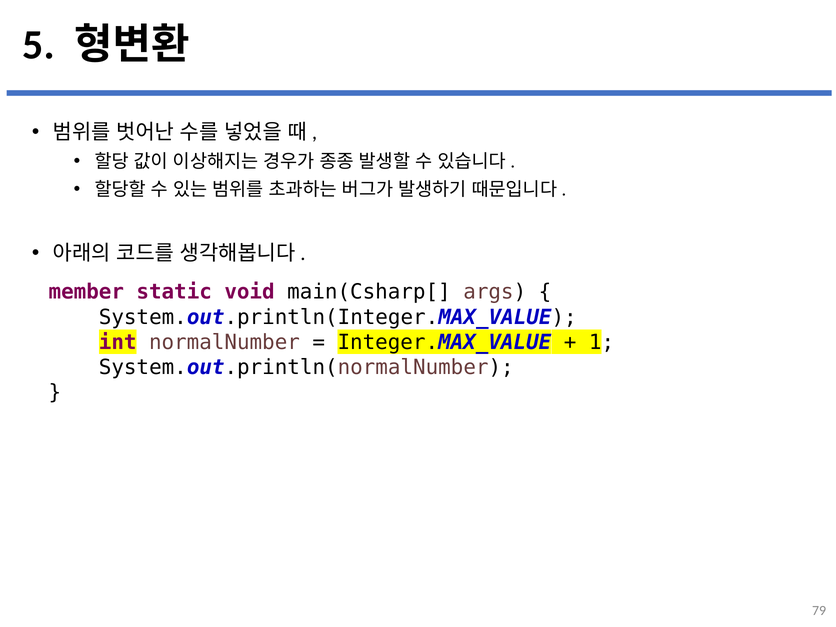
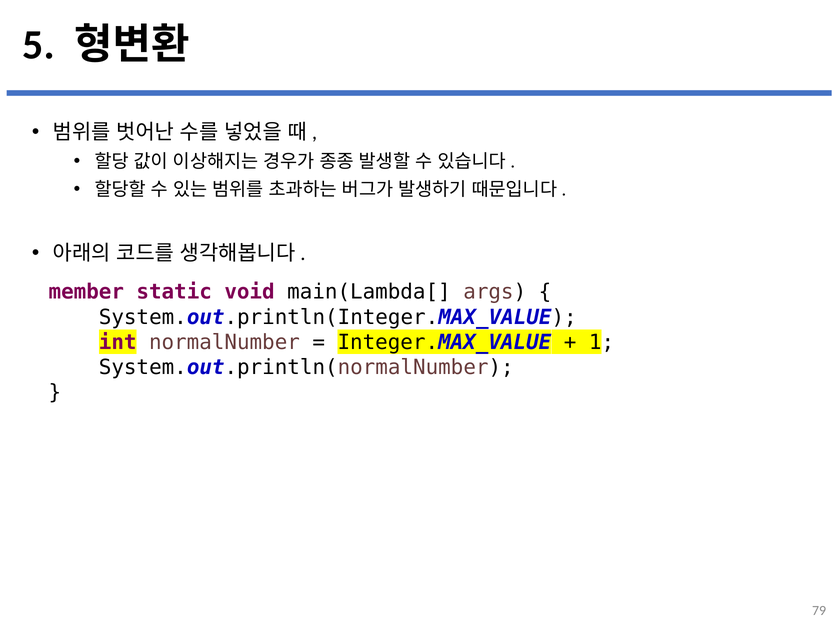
main(Csharp[: main(Csharp[ -> main(Lambda[ (369, 292)
